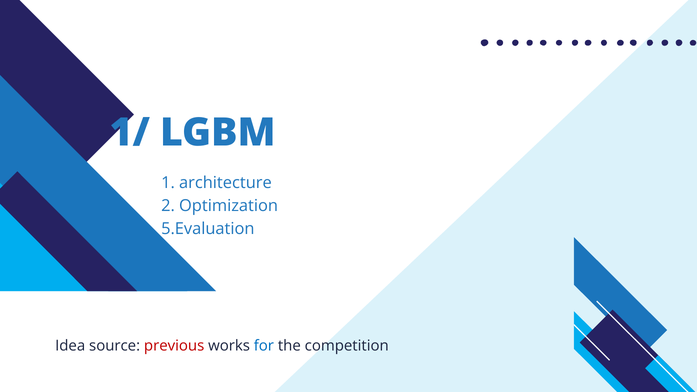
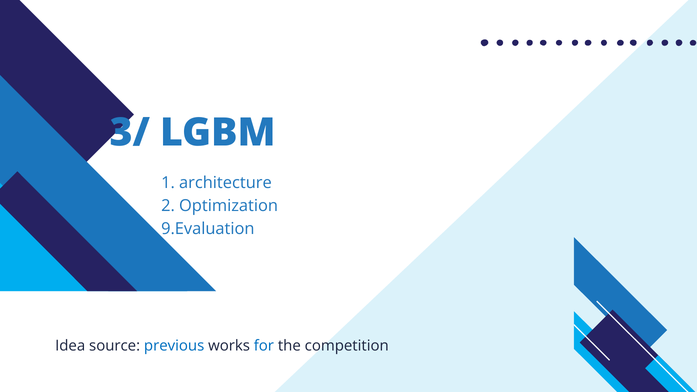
1/: 1/ -> 3/ (130, 133)
5.Evaluation: 5.Evaluation -> 9.Evaluation (208, 229)
previous colour: red -> blue (174, 346)
